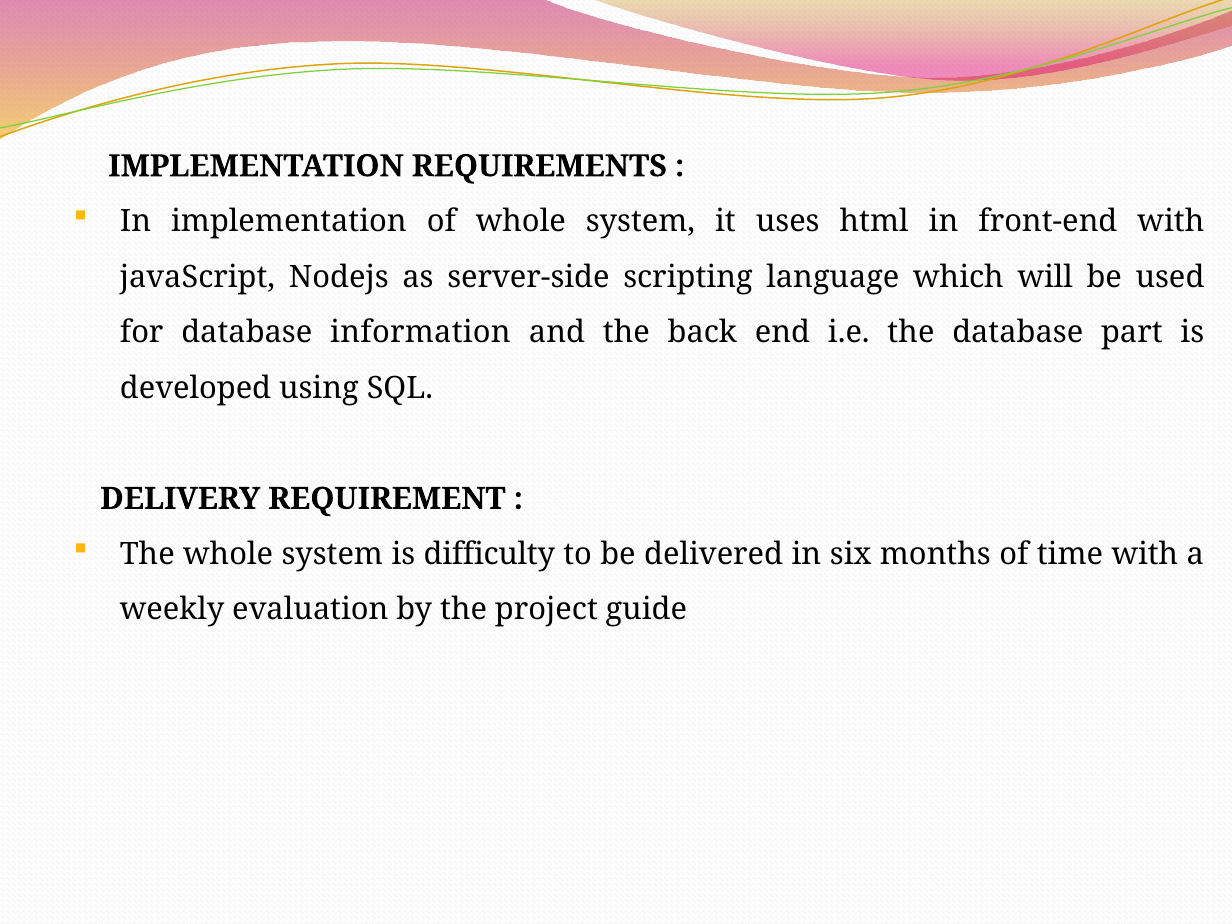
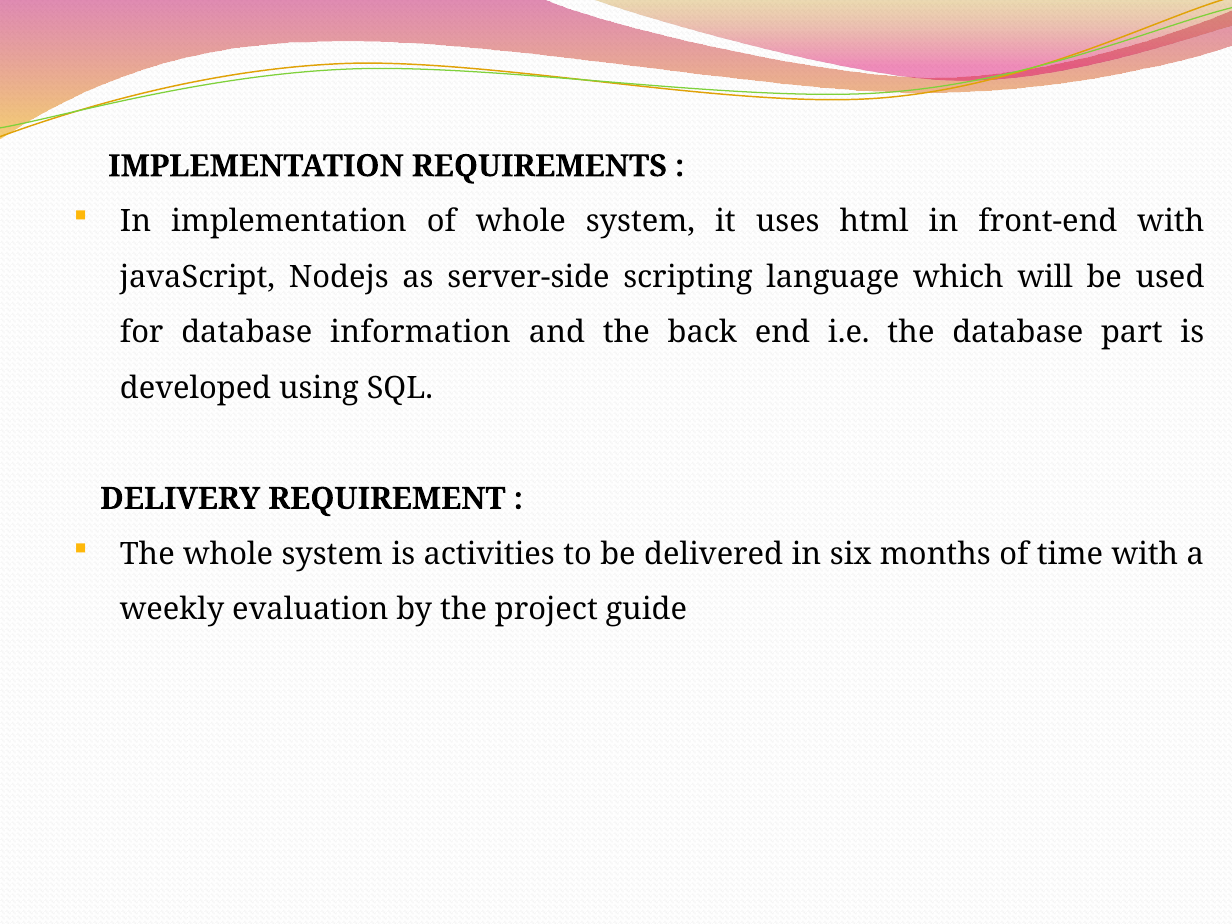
difficulty: difficulty -> activities (489, 554)
